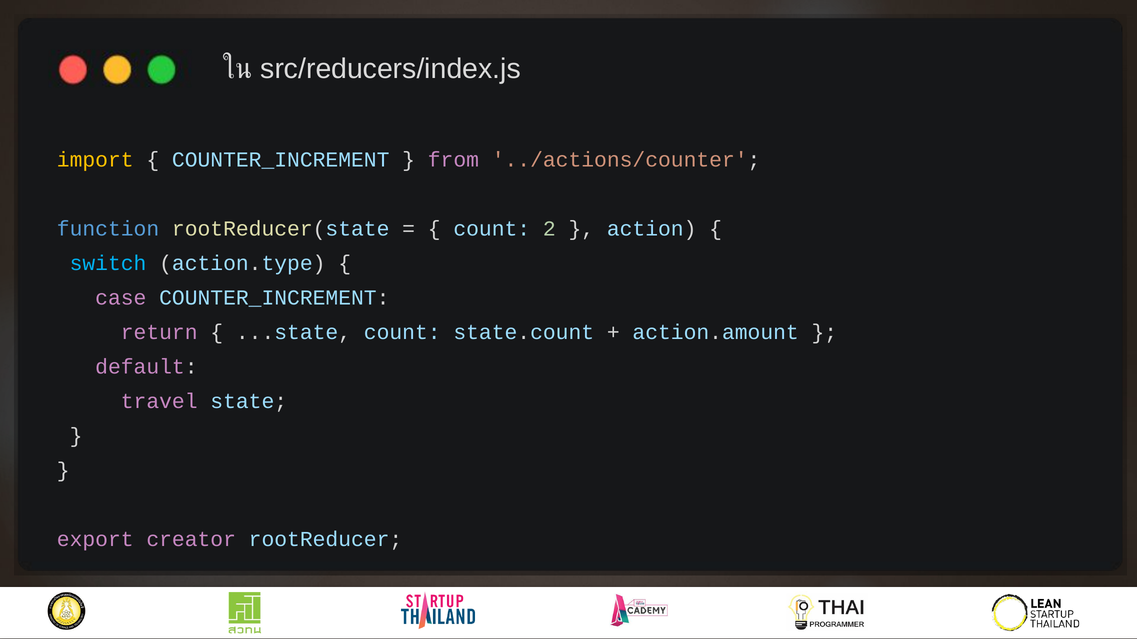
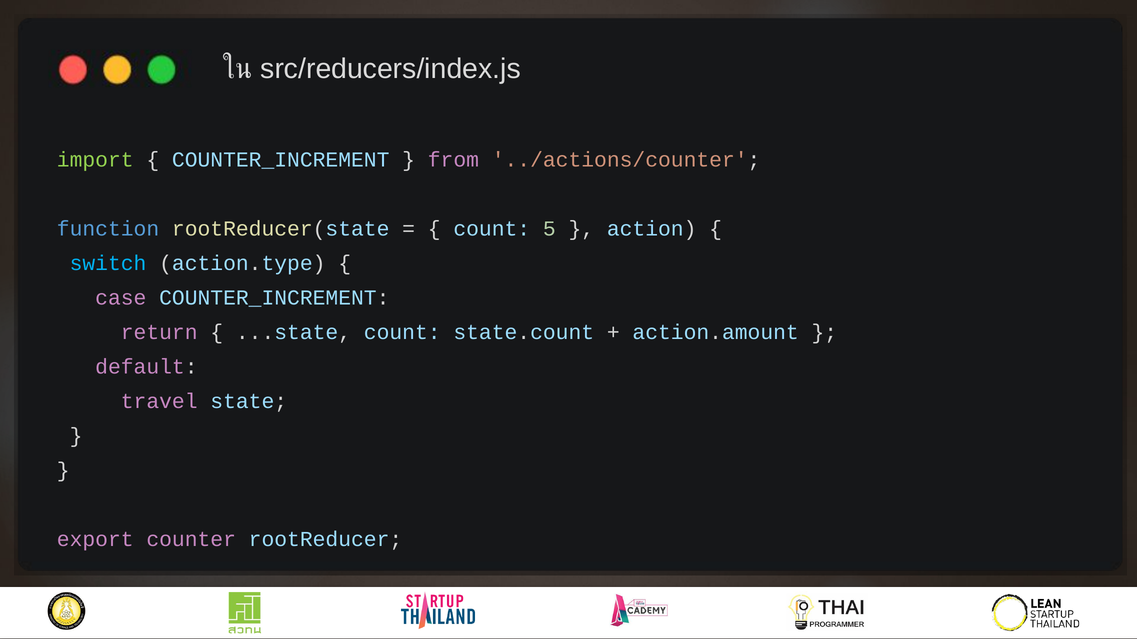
import colour: yellow -> light green (95, 160)
2: 2 -> 5 (549, 229)
creator: creator -> counter (191, 540)
